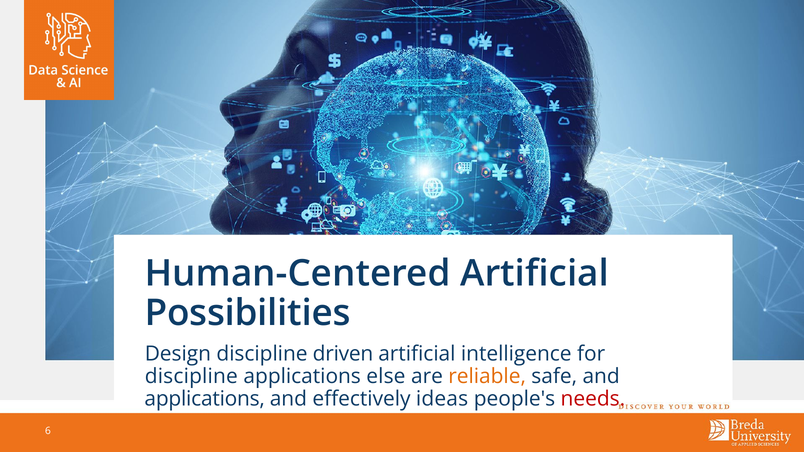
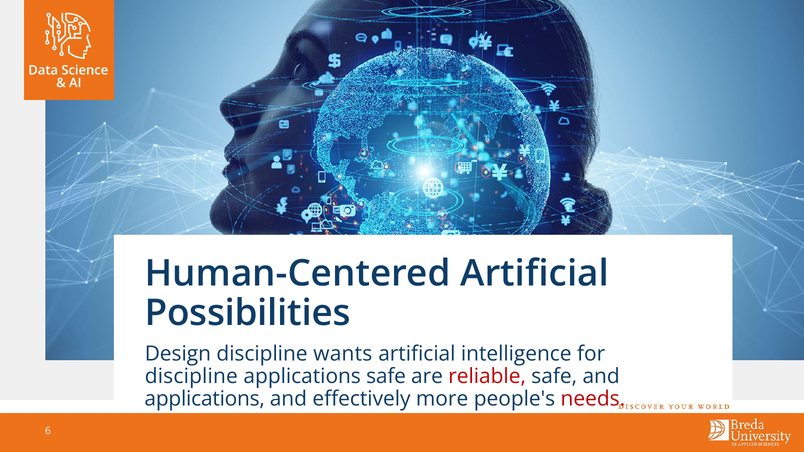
driven: driven -> wants (343, 354)
applications else: else -> safe (386, 376)
reliable colour: orange -> red (487, 376)
ideas: ideas -> more (442, 399)
